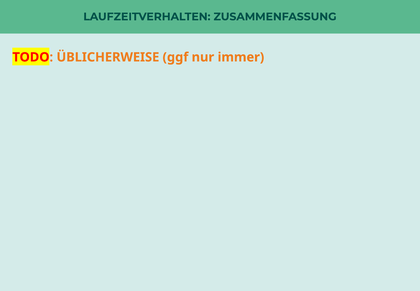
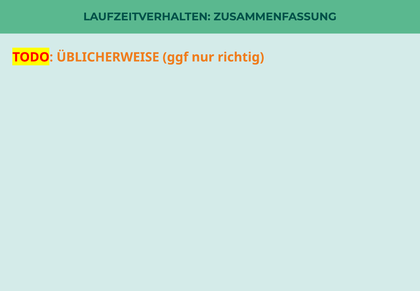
immer: immer -> richtig (241, 57)
